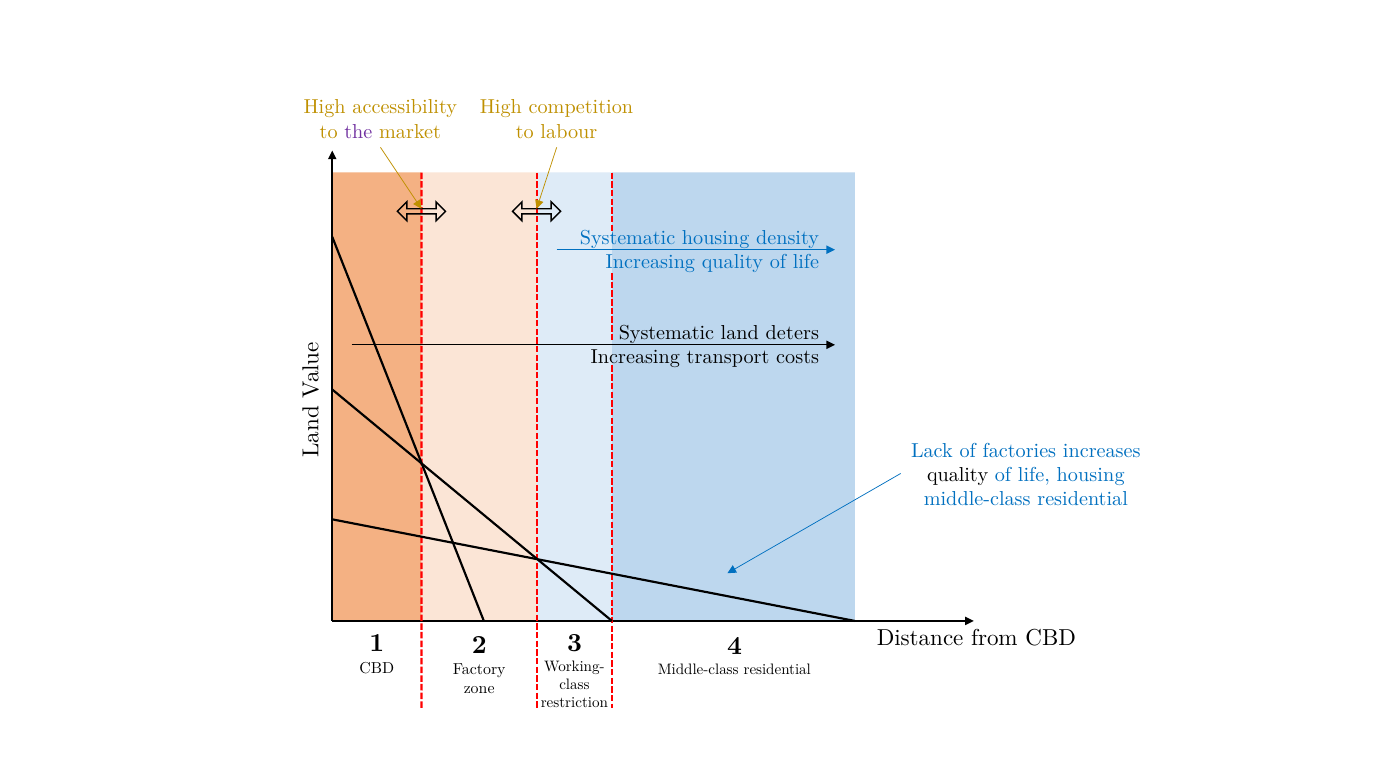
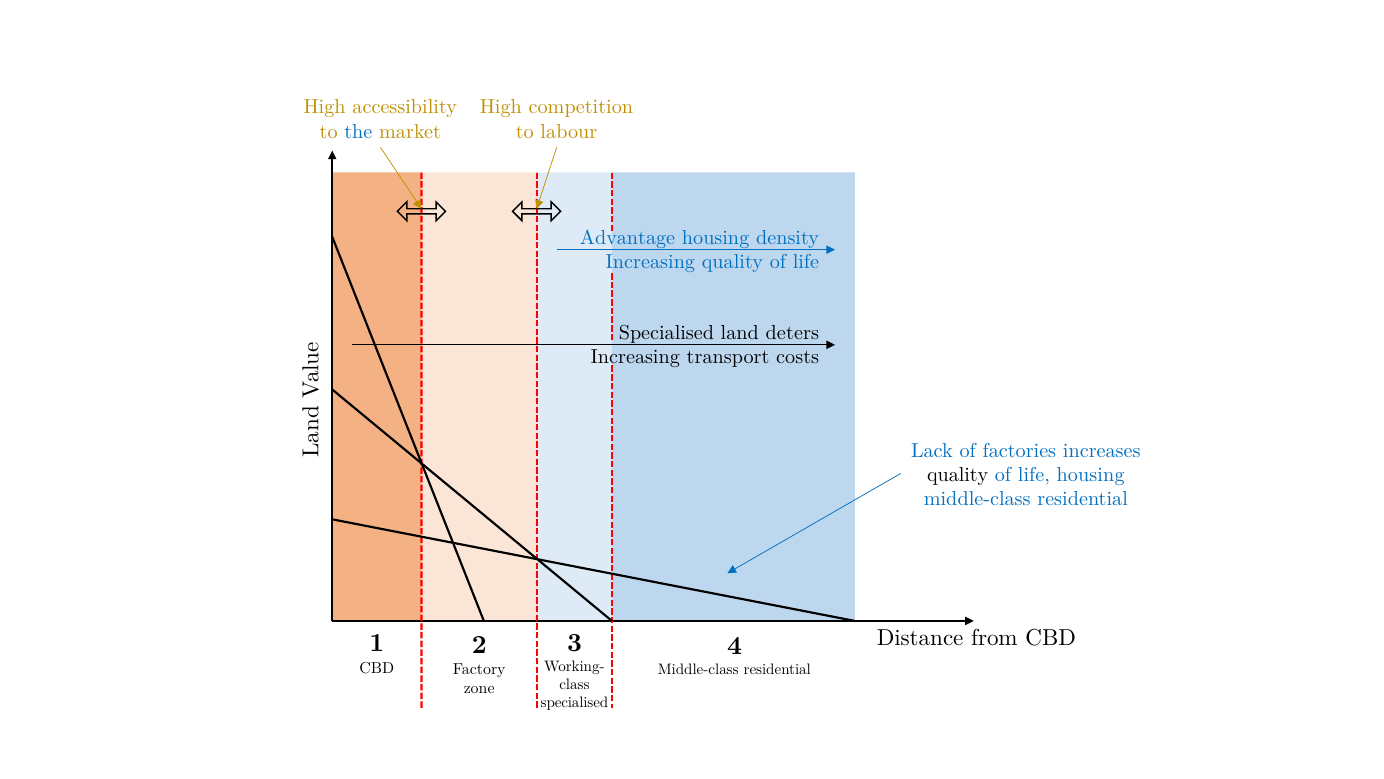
the colour: purple -> blue (358, 131)
Systematic: Systematic -> Advantage (628, 237)
Systematic: Systematic -> Specialised (666, 333)
restriction: restriction -> specialised (574, 702)
